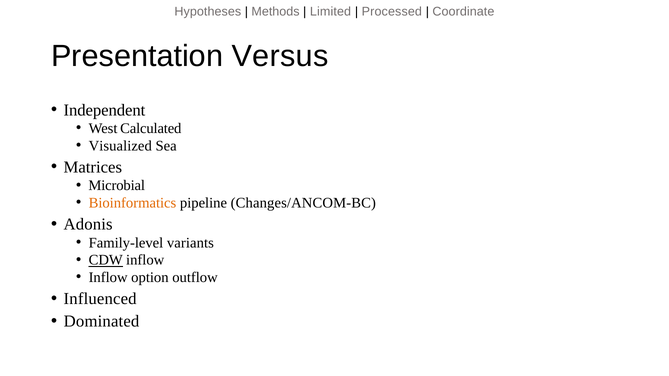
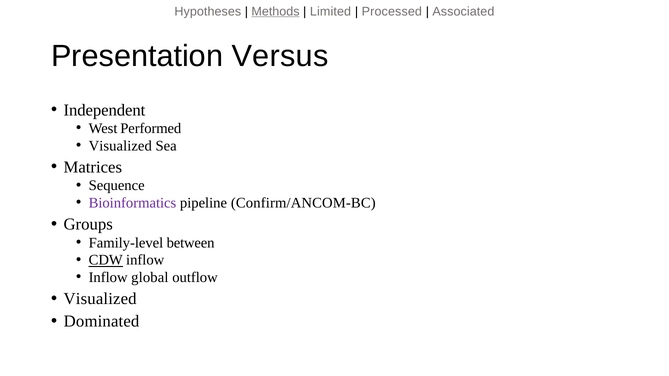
Methods underline: none -> present (275, 11)
Coordinate: Coordinate -> Associated (463, 11)
Calculated: Calculated -> Performed (151, 129)
Microbial: Microbial -> Sequence (117, 186)
Bioinformatics colour: orange -> purple (132, 203)
Changes/ANCOM-BC: Changes/ANCOM-BC -> Confirm/ANCOM-BC (303, 203)
Adonis: Adonis -> Groups (88, 225)
variants: variants -> between (191, 243)
option: option -> global (150, 278)
Influenced: Influenced -> Visualized (100, 299)
